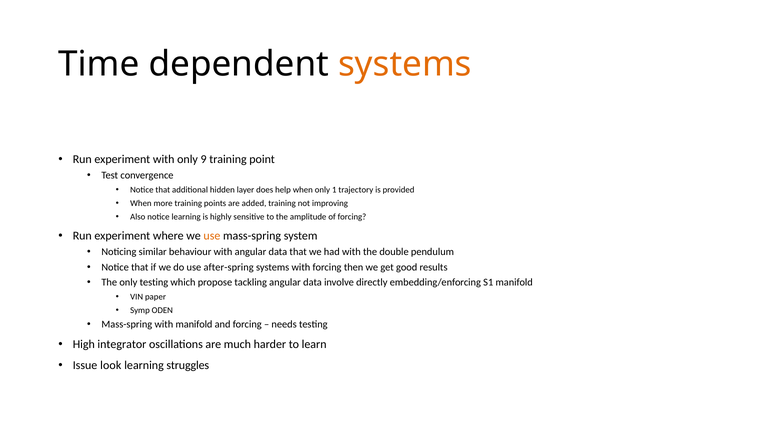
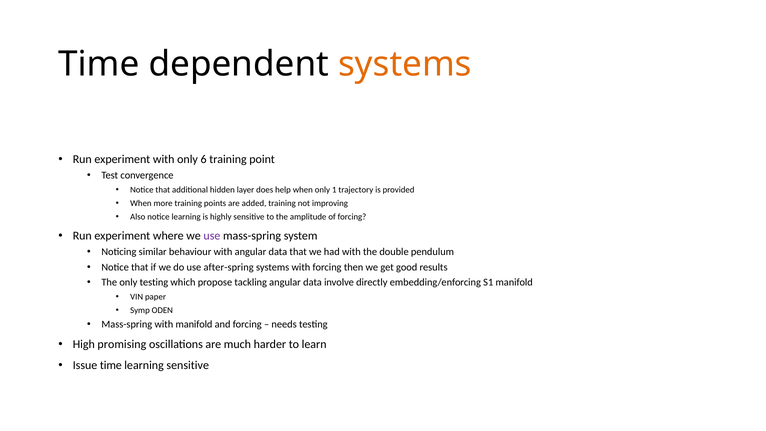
9: 9 -> 6 (204, 159)
use colour: orange -> purple (212, 236)
integrator: integrator -> promising (122, 344)
Issue look: look -> time (111, 365)
learning struggles: struggles -> sensitive (188, 365)
